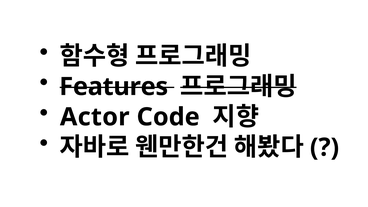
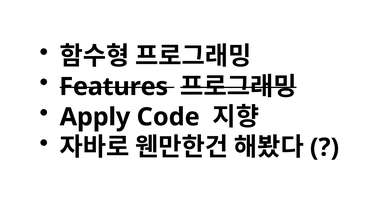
Actor: Actor -> Apply (95, 117)
